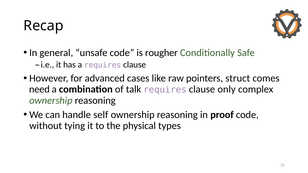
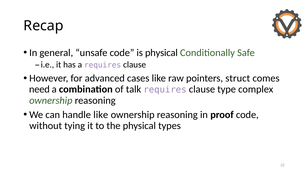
is rougher: rougher -> physical (161, 53)
only: only -> type (227, 89)
handle self: self -> like (101, 115)
